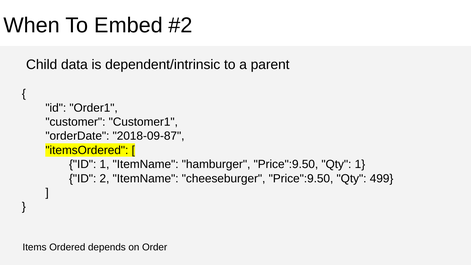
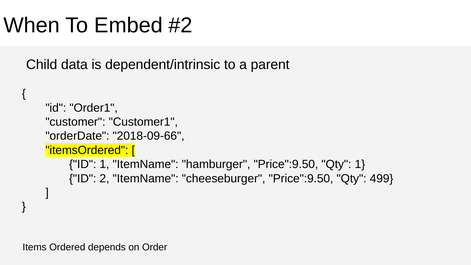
2018-09-87: 2018-09-87 -> 2018-09-66 (149, 136)
